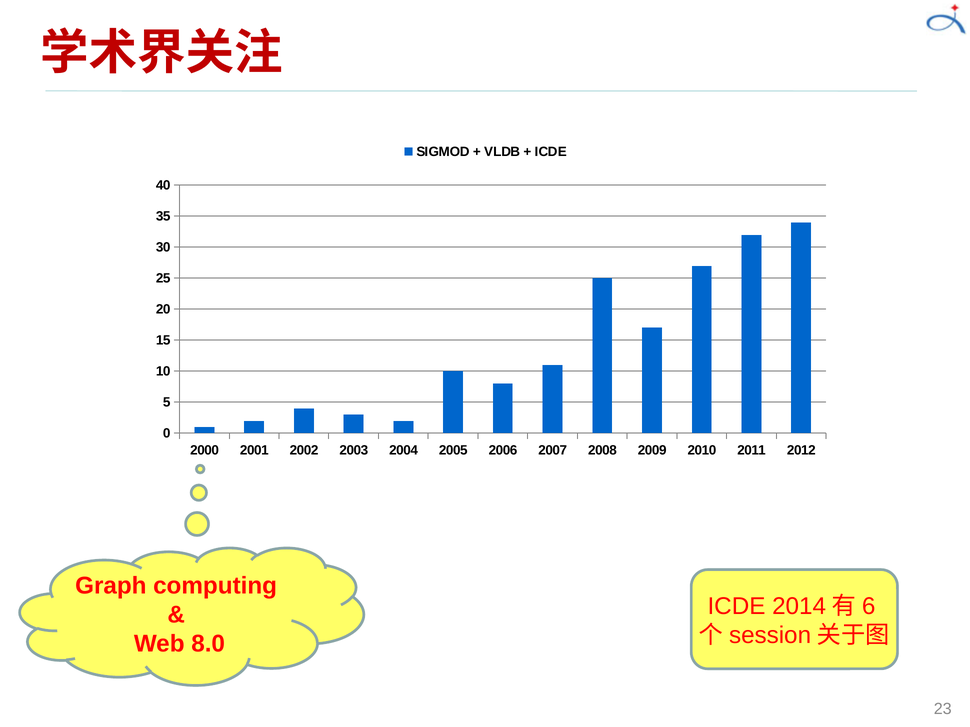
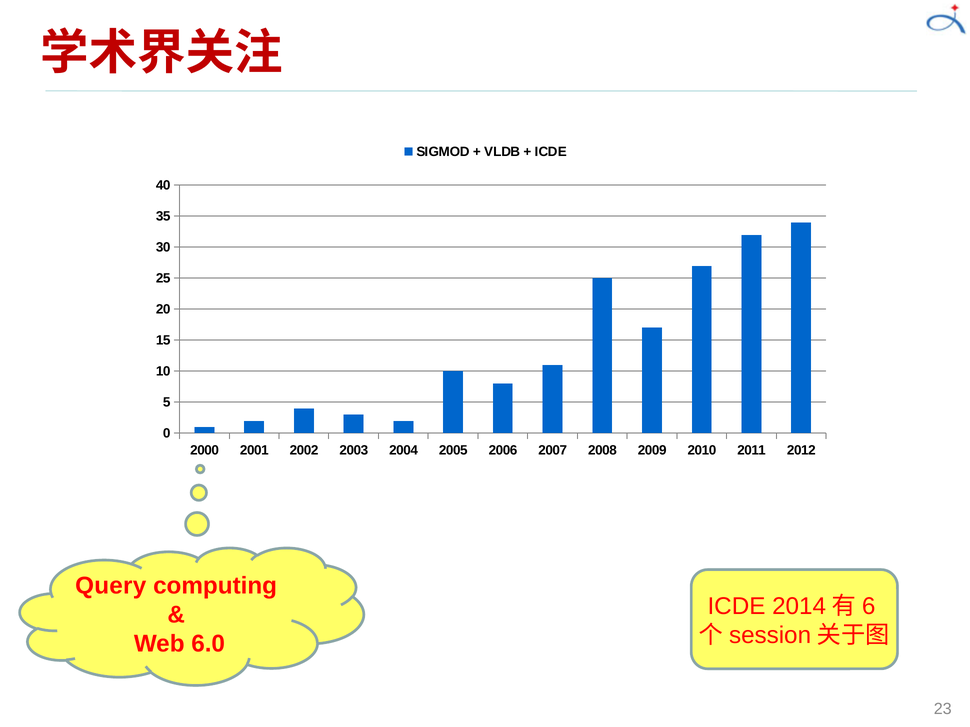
Graph: Graph -> Query (111, 586)
8.0: 8.0 -> 6.0 (208, 644)
